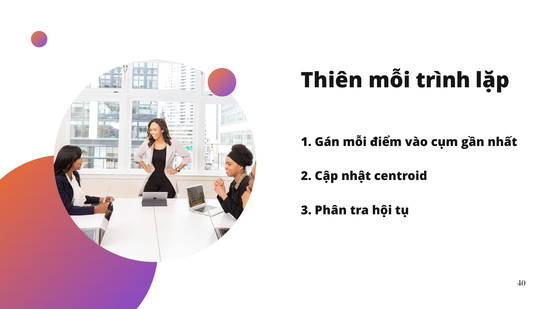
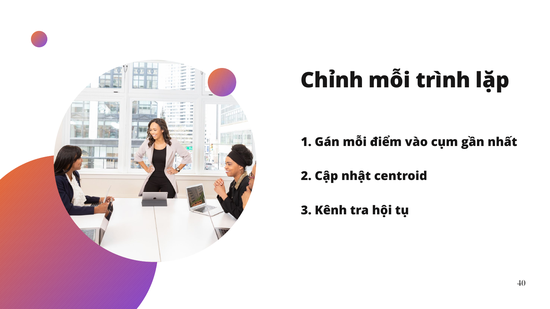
Thiên: Thiên -> Chỉnh (332, 81)
Phân: Phân -> Kênh (331, 211)
